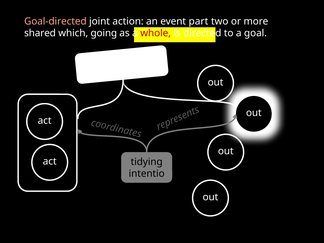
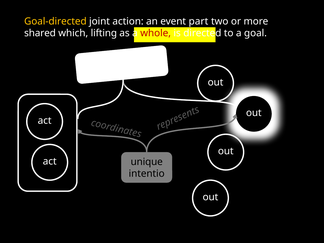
Goal-directed colour: pink -> yellow (55, 21)
going: going -> lifting (104, 33)
tidying: tidying -> unique (147, 162)
